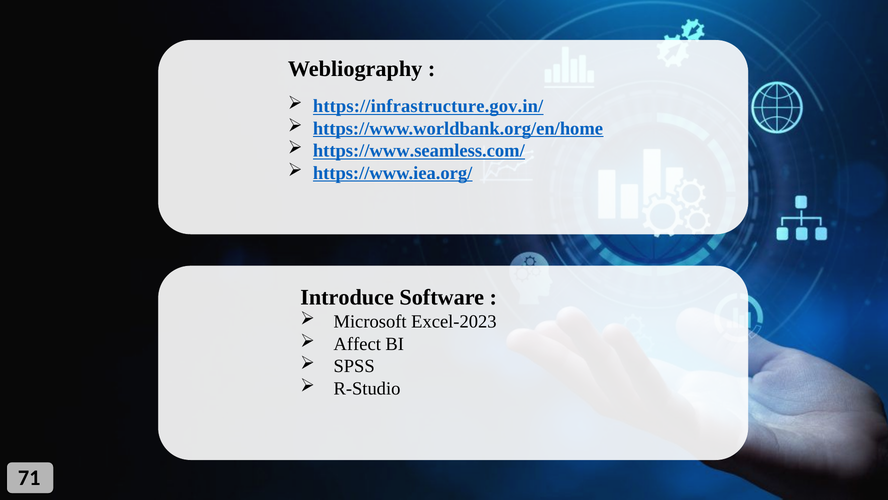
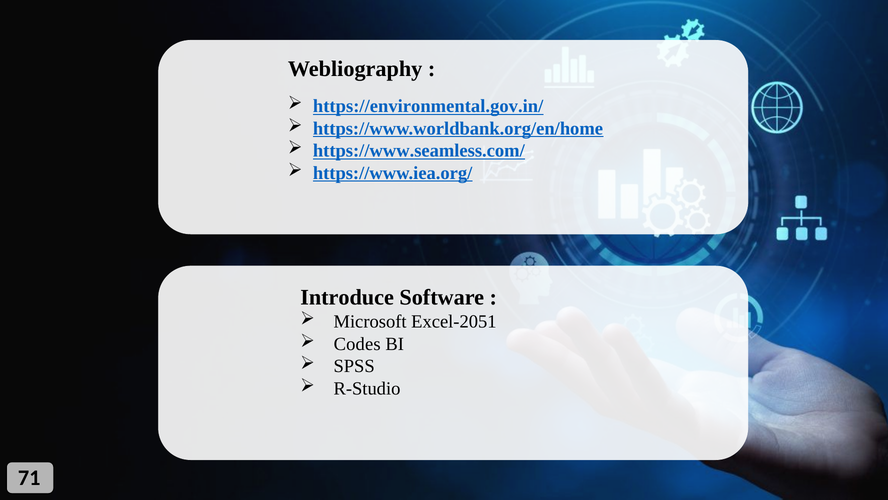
https://infrastructure.gov.in/: https://infrastructure.gov.in/ -> https://environmental.gov.in/ (428, 106)
Excel-2023: Excel-2023 -> Excel-2051 (454, 322)
Affect: Affect -> Codes (357, 344)
